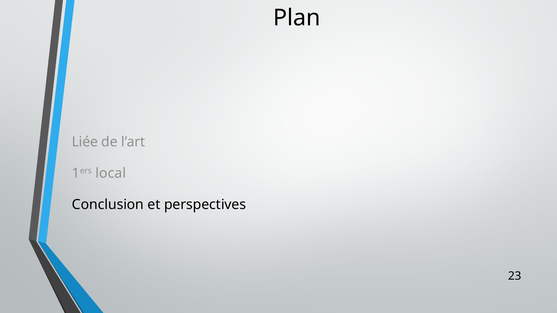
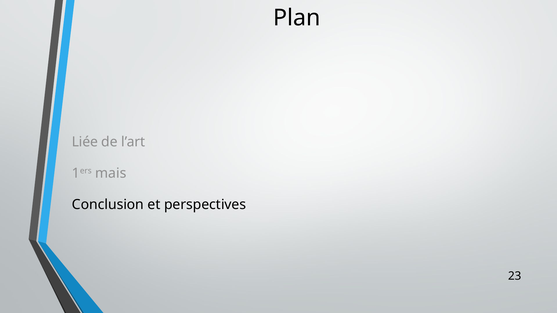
local: local -> mais (111, 173)
